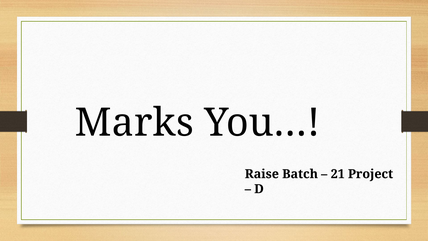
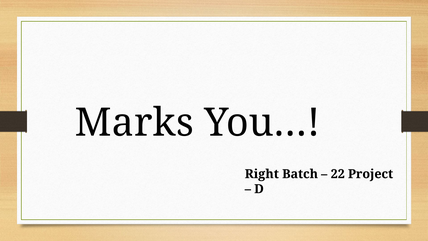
Raise: Raise -> Right (262, 174)
21: 21 -> 22 (338, 174)
